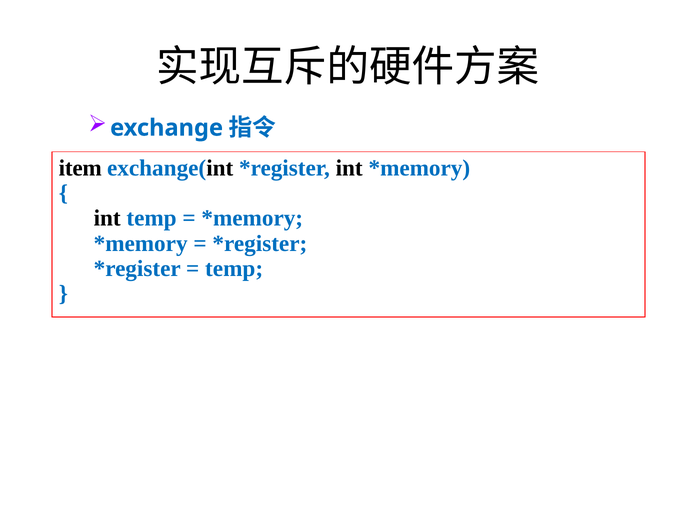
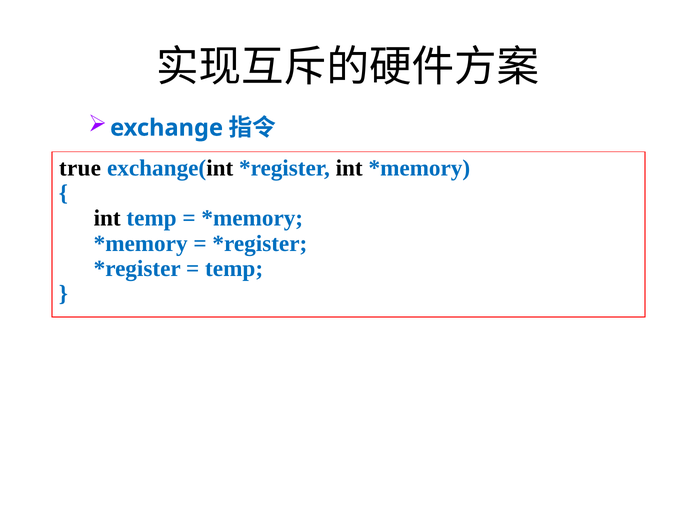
item: item -> true (80, 168)
